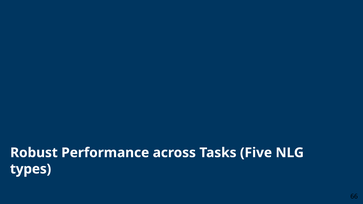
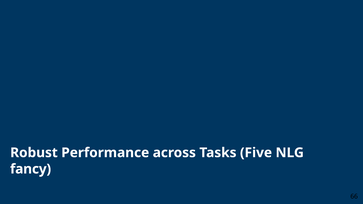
types: types -> fancy (31, 169)
